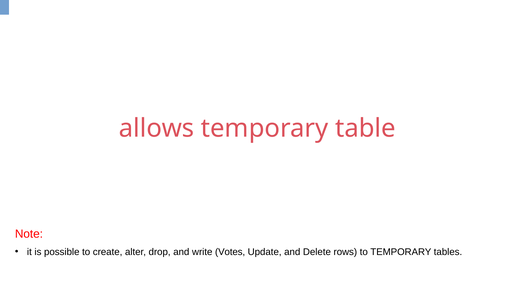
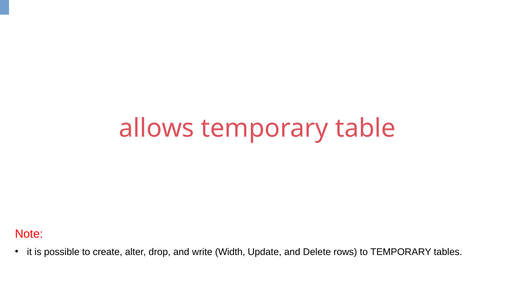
Votes: Votes -> Width (230, 252)
